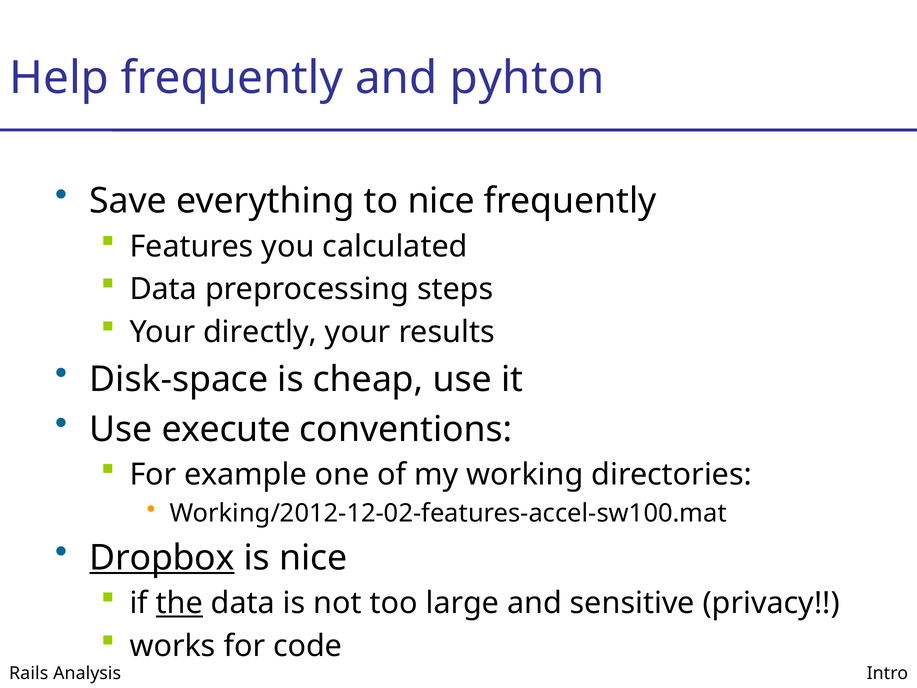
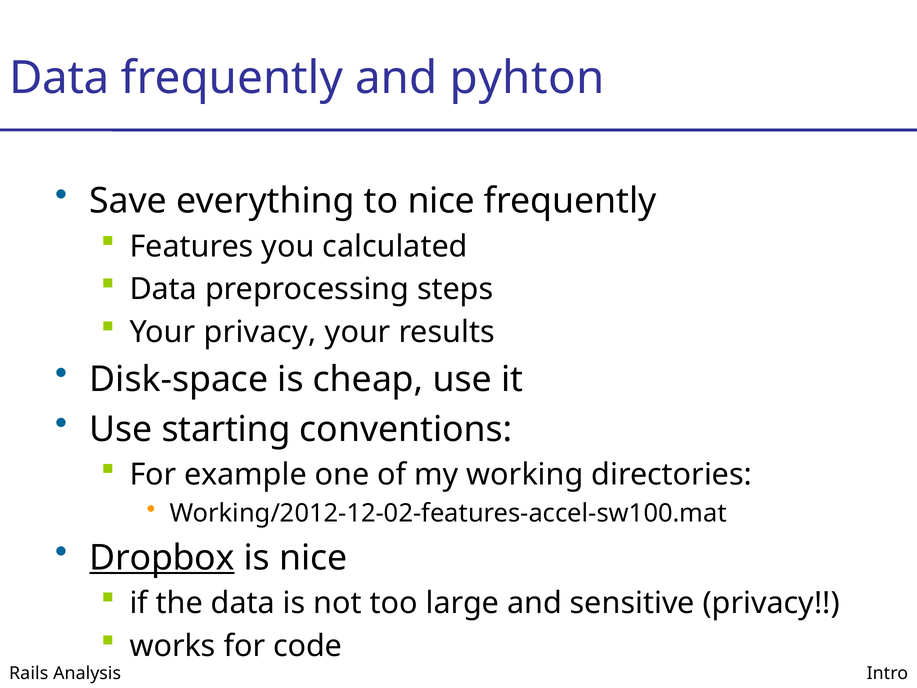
Help: Help -> Data (59, 78)
Your directly: directly -> privacy (260, 332)
execute: execute -> starting (226, 429)
the underline: present -> none (179, 603)
